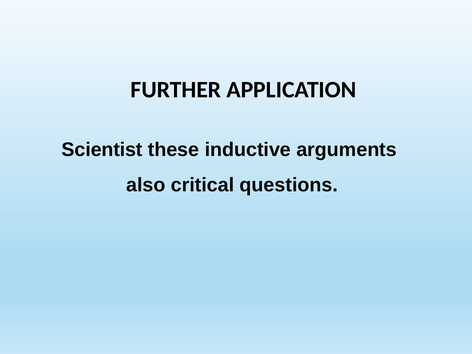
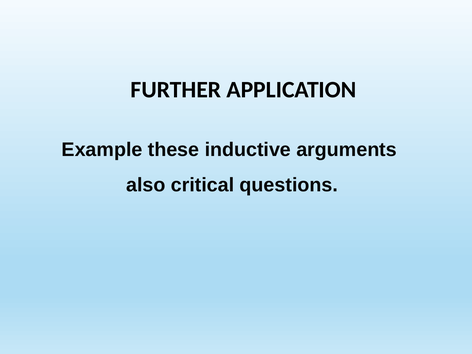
Scientist: Scientist -> Example (102, 150)
